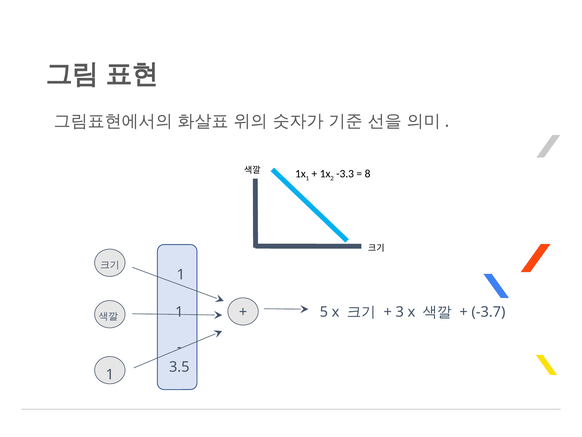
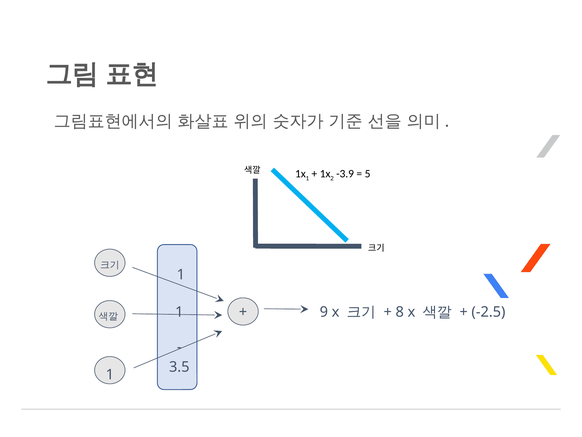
-3.3: -3.3 -> -3.9 (345, 174)
8: 8 -> 5 (368, 174)
5: 5 -> 9 (324, 312)
3: 3 -> 8 (400, 312)
-3.7: -3.7 -> -2.5 (488, 312)
